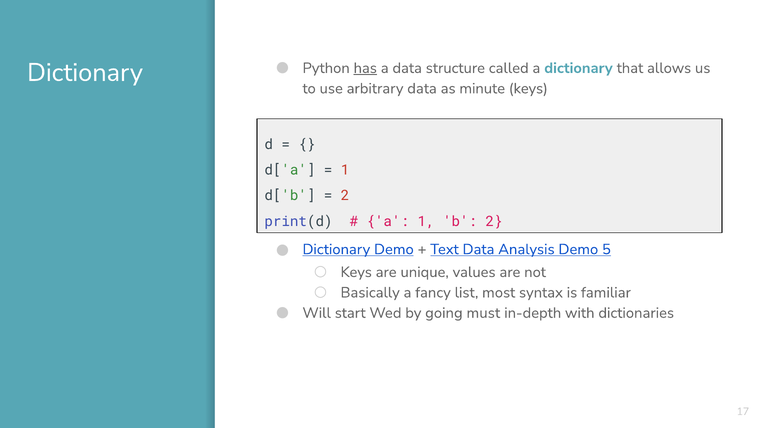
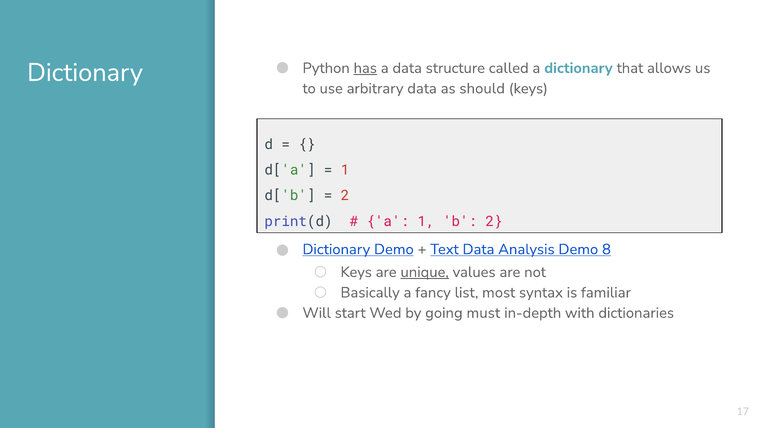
minute: minute -> should (482, 88)
5: 5 -> 8 (606, 249)
unique underline: none -> present (425, 272)
